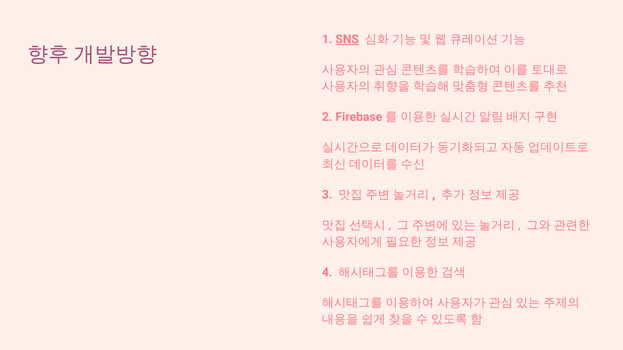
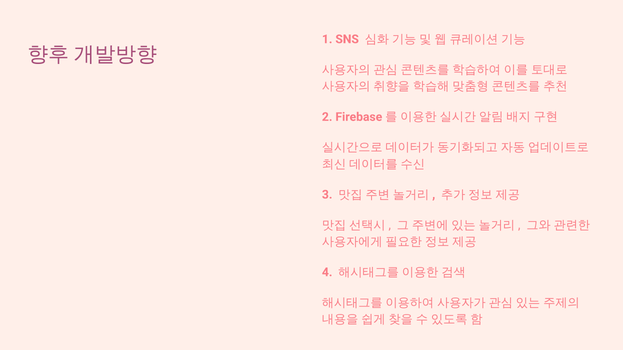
SNS underline: present -> none (347, 39)
